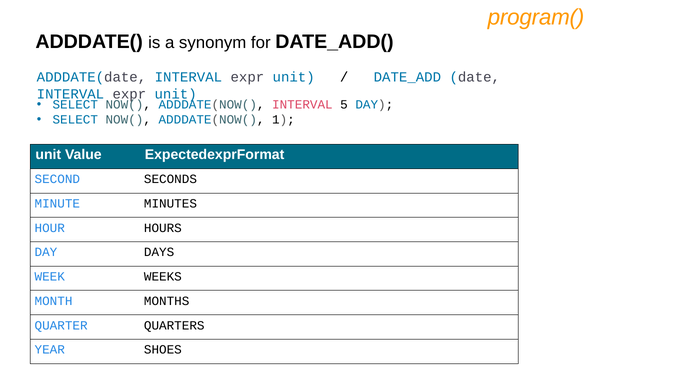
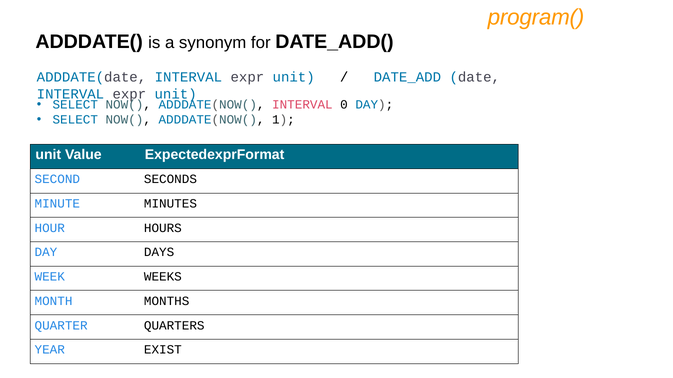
5: 5 -> 0 (344, 105)
SHOES: SHOES -> EXIST (163, 350)
